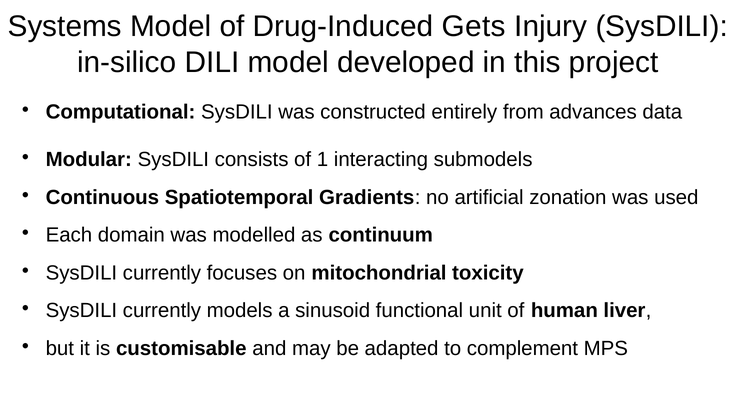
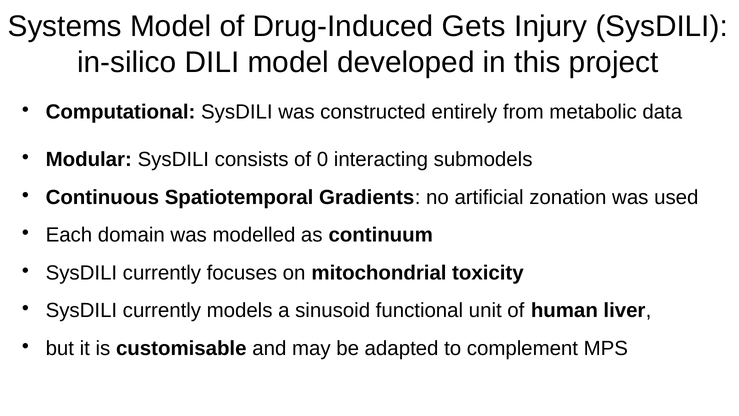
advances: advances -> metabolic (593, 112)
1: 1 -> 0 (322, 159)
